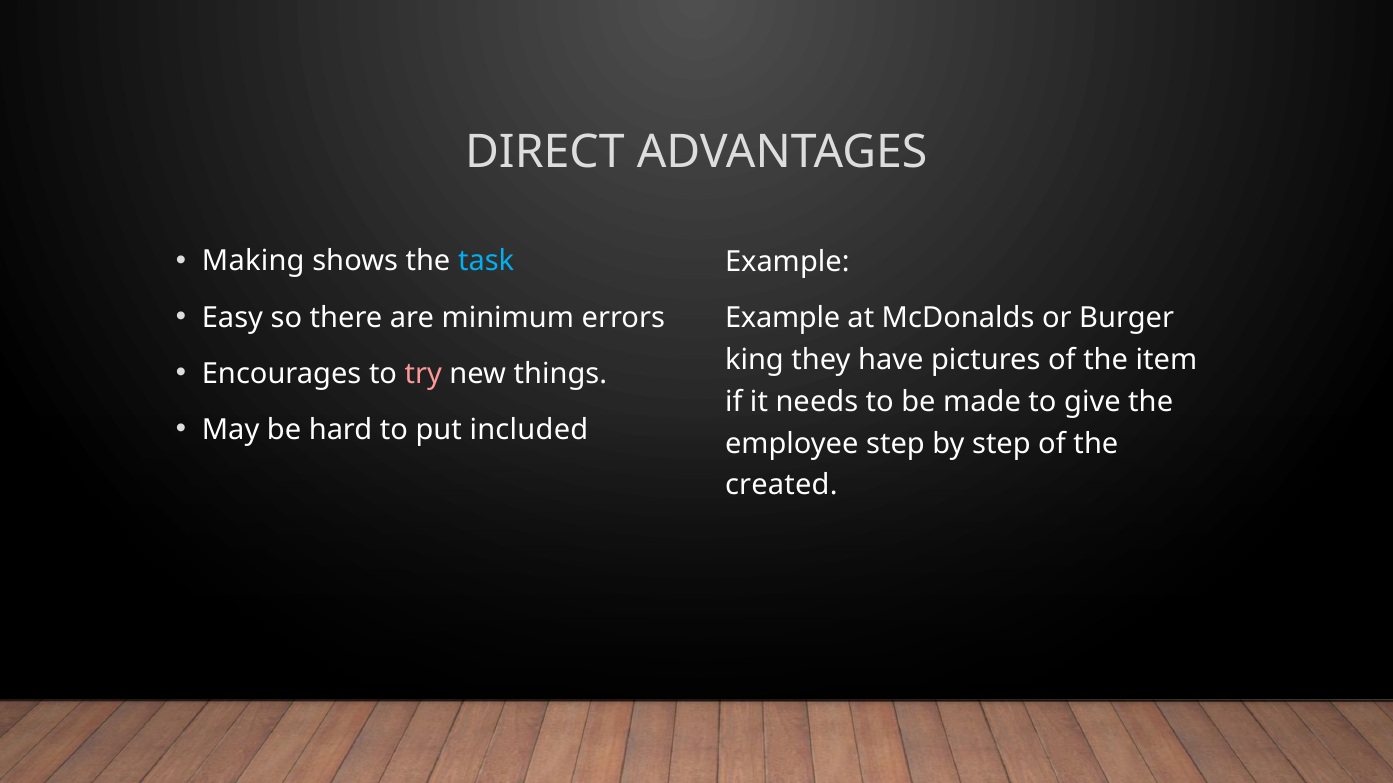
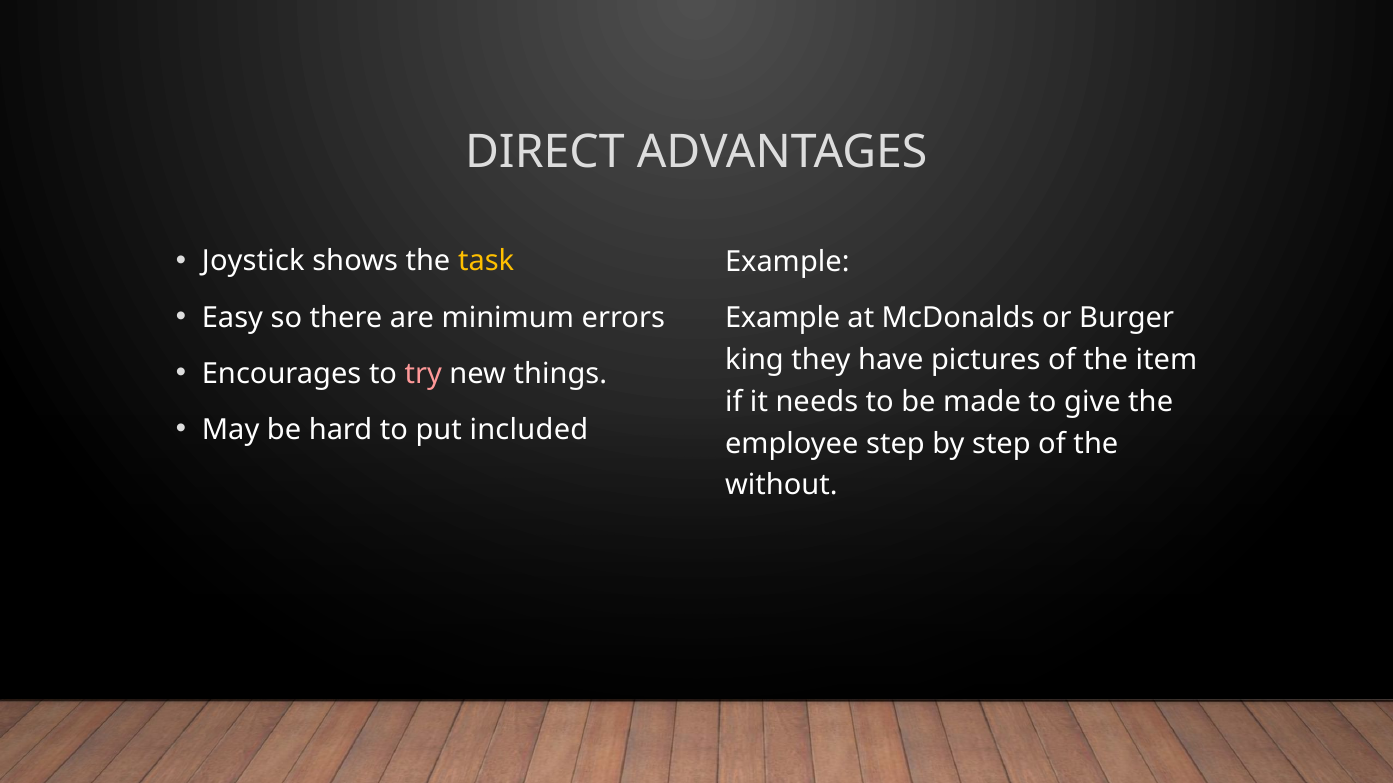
Making: Making -> Joystick (253, 261)
task colour: light blue -> yellow (486, 261)
created: created -> without (781, 486)
